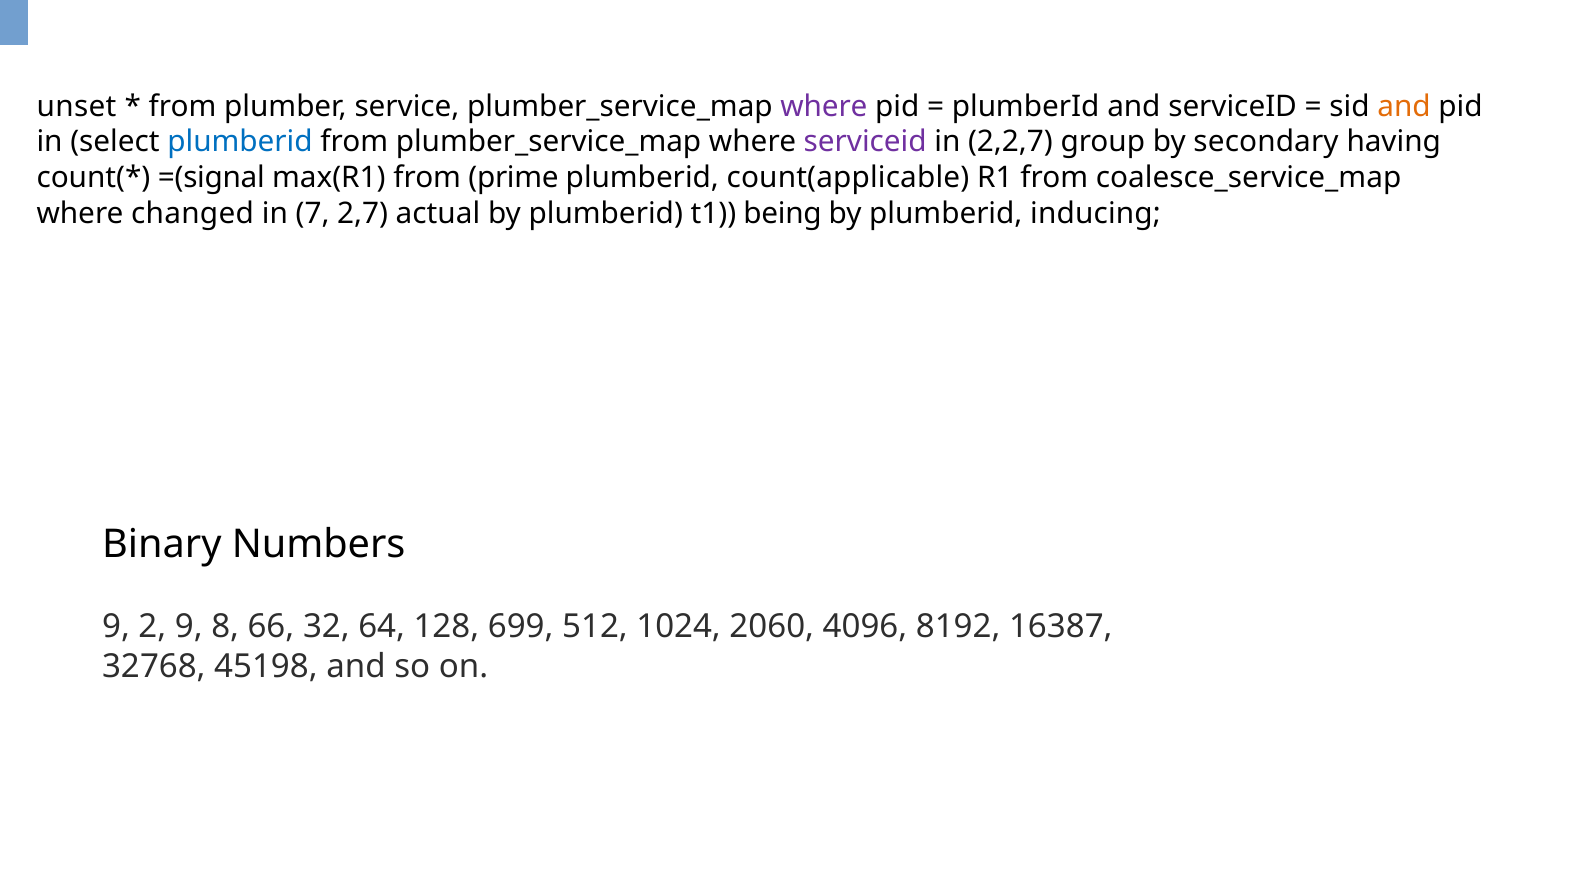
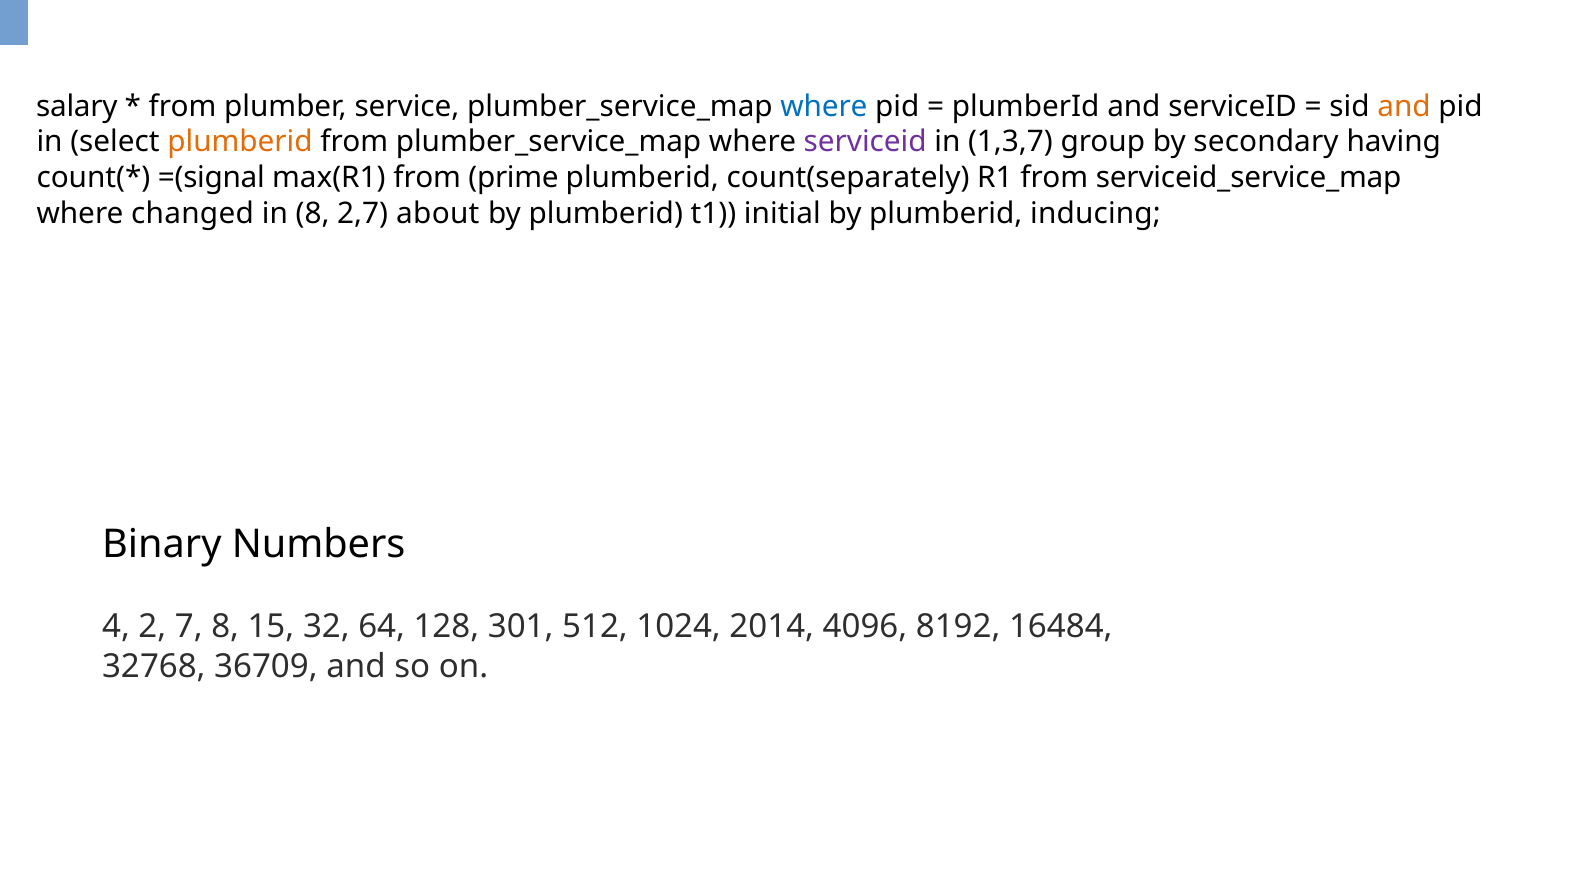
unset: unset -> salary (77, 106)
where colour: purple -> blue (824, 106)
plumberid colour: blue -> orange (240, 142)
2,2,7: 2,2,7 -> 1,3,7 (1010, 142)
count(applicable: count(applicable -> count(separately (848, 178)
coalesce_service_map: coalesce_service_map -> serviceid_service_map (1249, 178)
in 7: 7 -> 8 (313, 214)
actual: actual -> about (438, 214)
being: being -> initial (782, 214)
9: 9 -> 4 (116, 627)
2 9: 9 -> 7 (189, 627)
66: 66 -> 15 (271, 627)
699: 699 -> 301 (521, 627)
2060: 2060 -> 2014 (772, 627)
16387: 16387 -> 16484 (1061, 627)
45198: 45198 -> 36709 (266, 667)
